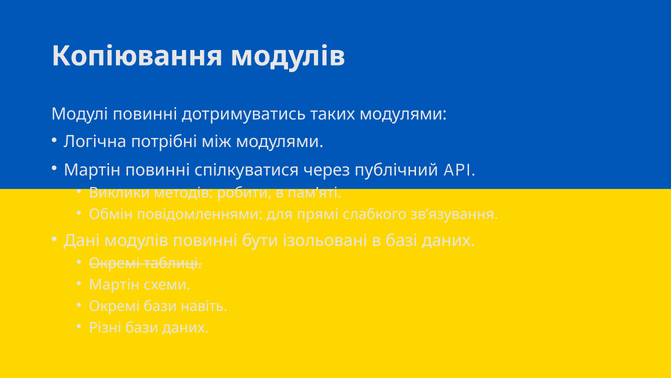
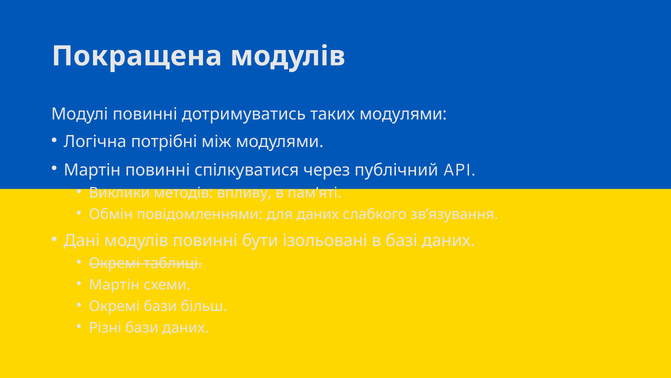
Копіювання: Копіювання -> Покращена (137, 56)
робити: робити -> впливу (244, 193)
для прямі: прямі -> даних (318, 214)
навіть: навіть -> більш (204, 306)
